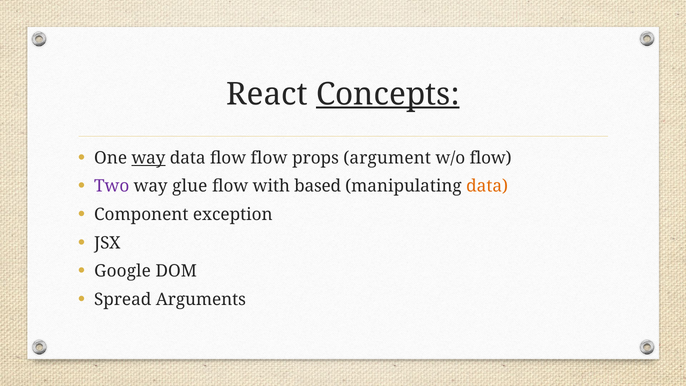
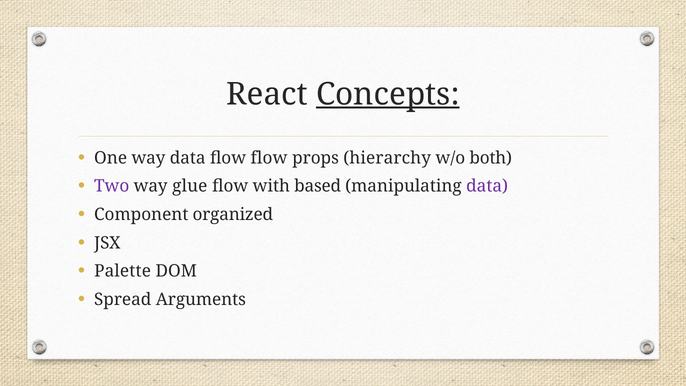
way underline: present -> none (148, 158)
argument: argument -> hierarchy (387, 158)
w/o flow: flow -> both (491, 158)
data colour: orange -> purple (487, 186)
exception: exception -> organized (233, 215)
Google: Google -> Palette (123, 271)
